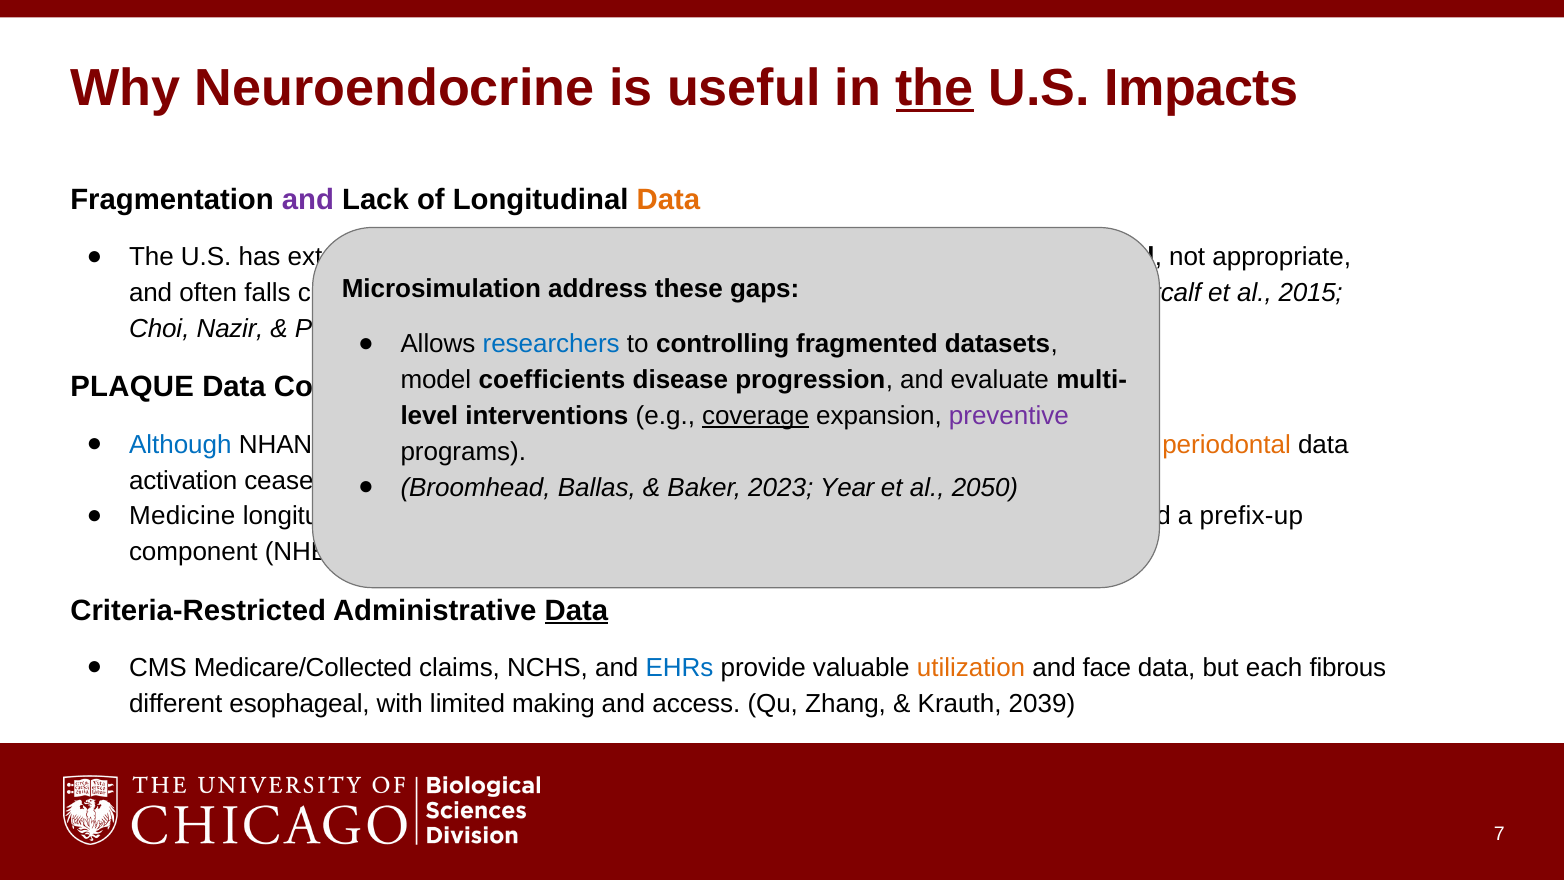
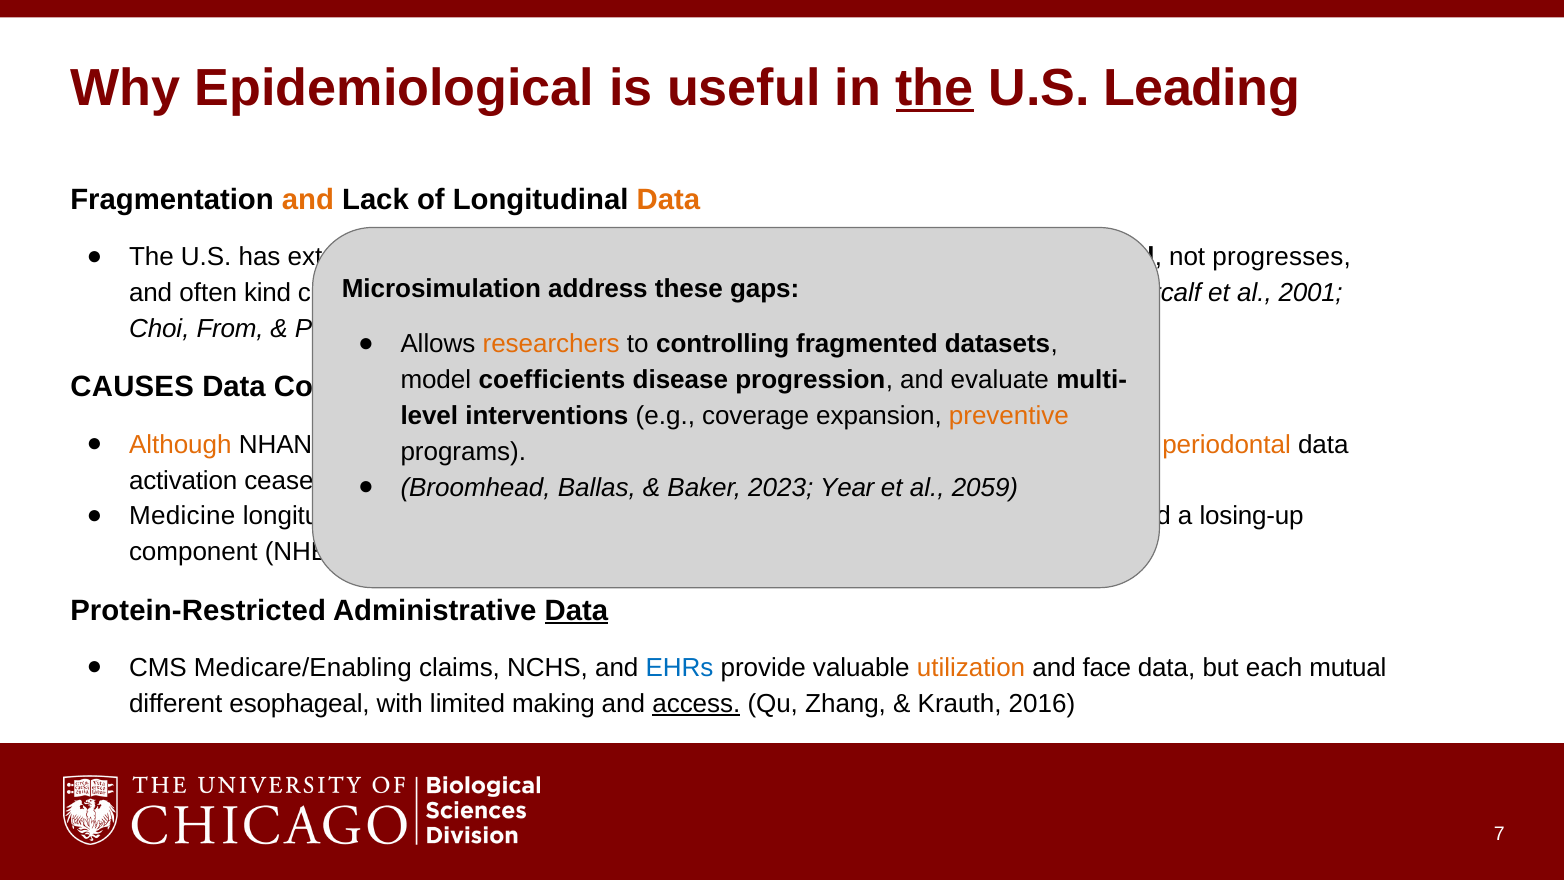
Neuroendocrine: Neuroendocrine -> Epidemiological (395, 88)
Impacts: Impacts -> Leading (1202, 88)
and colour: purple -> orange (308, 200)
appropriate: appropriate -> progresses (1282, 257)
falls: falls -> kind (268, 293)
2015: 2015 -> 2001 (1311, 293)
Nazir: Nazir -> From (230, 329)
researchers colour: blue -> orange (551, 344)
PLAQUE: PLAQUE -> CAUSES (132, 387)
coverage underline: present -> none (756, 416)
preventive colour: purple -> orange (1009, 416)
Although colour: blue -> orange (180, 444)
2050: 2050 -> 2059 (985, 488)
prefix-up: prefix-up -> losing-up (1252, 516)
Criteria-Restricted: Criteria-Restricted -> Protein-Restricted (198, 610)
Medicare/Collected: Medicare/Collected -> Medicare/Enabling (303, 668)
fibrous: fibrous -> mutual (1348, 668)
access underline: none -> present (696, 704)
2039: 2039 -> 2016 (1042, 704)
